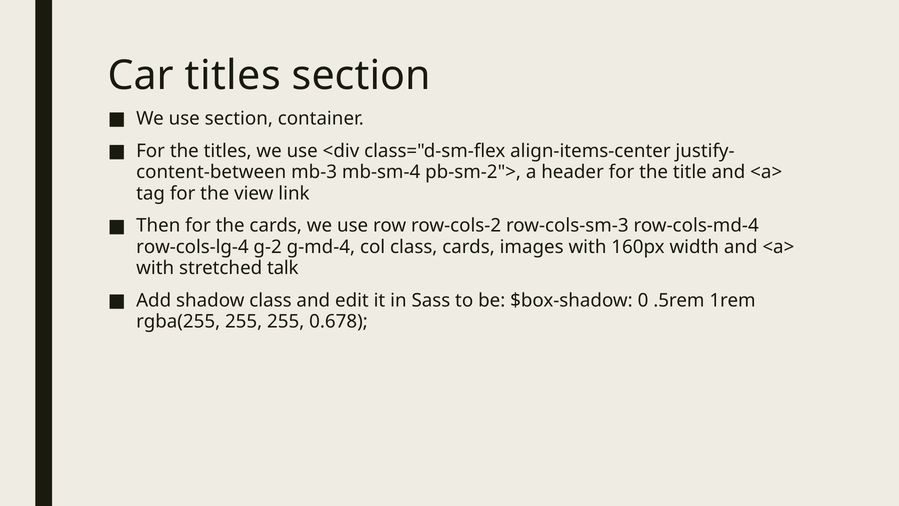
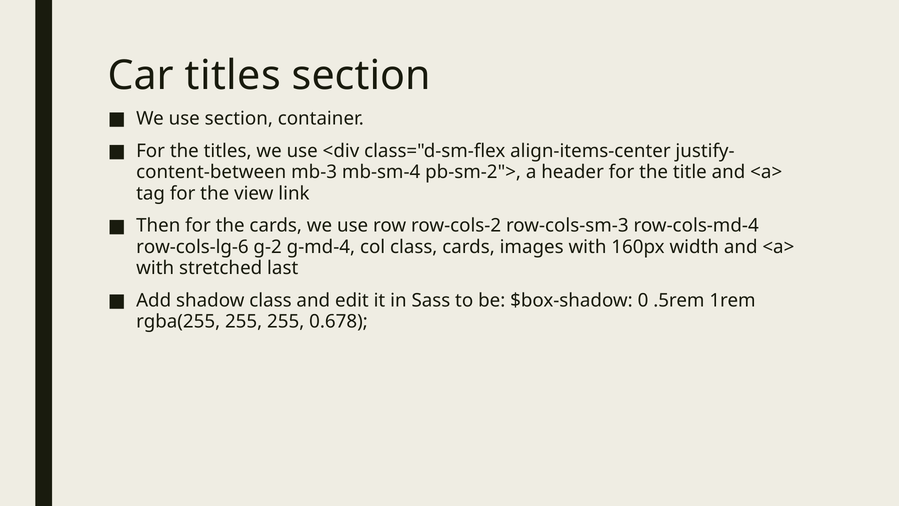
row-cols-lg-4: row-cols-lg-4 -> row-cols-lg-6 (192, 247)
talk: talk -> last (283, 268)
